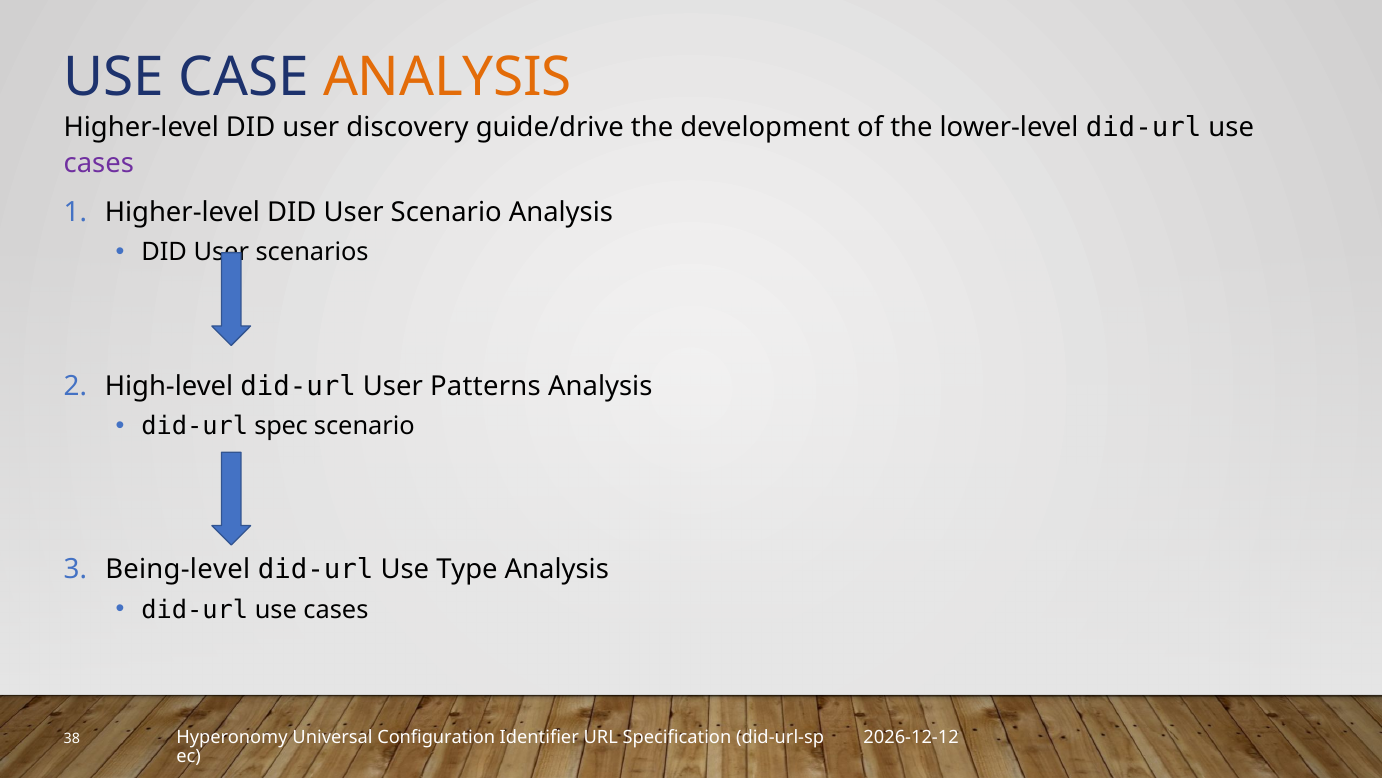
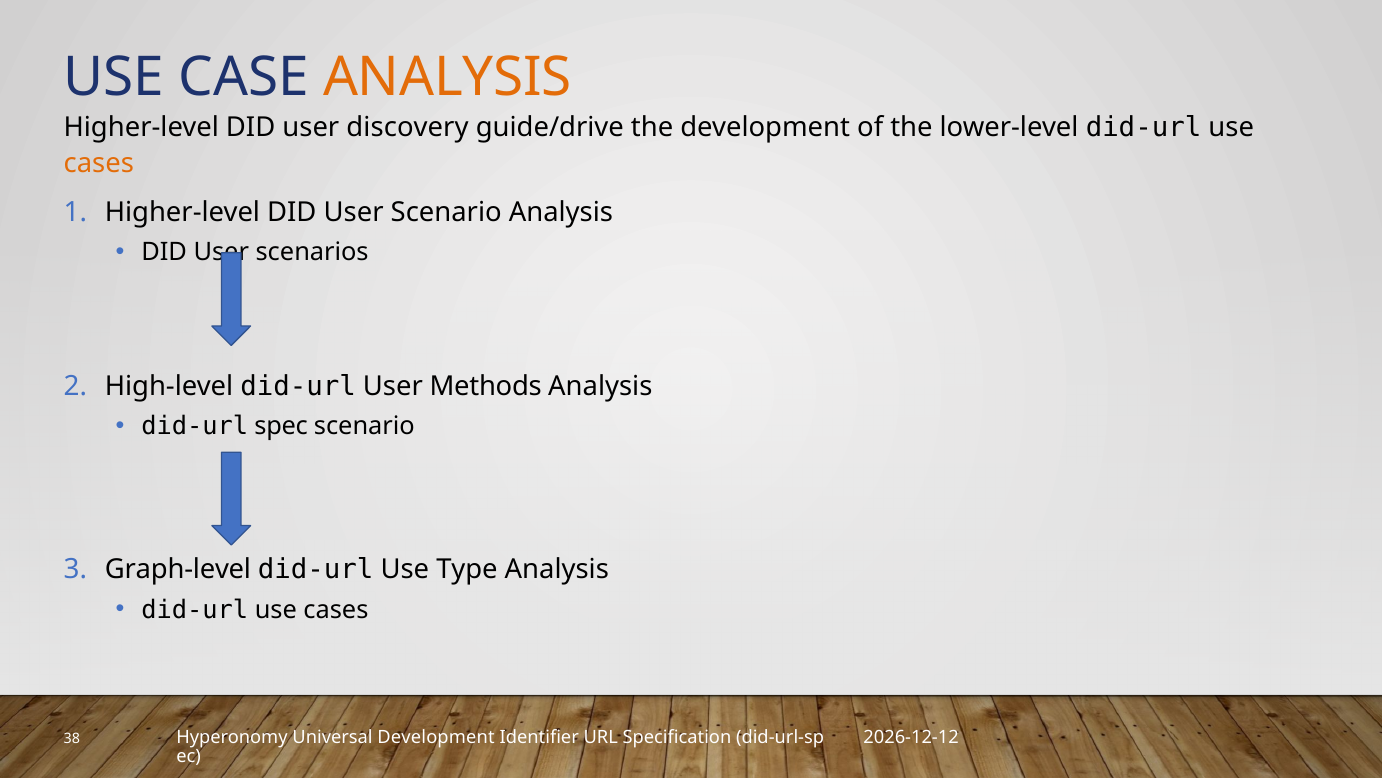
cases colour: purple -> orange (99, 163)
Patterns: Patterns -> Methods (486, 386)
Being-level: Being-level -> Graph-level (178, 569)
Universal Configuration: Configuration -> Development (436, 737)
